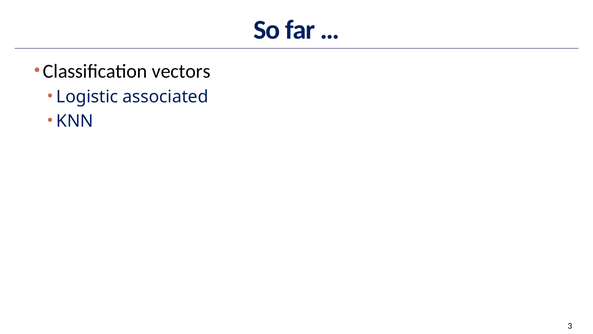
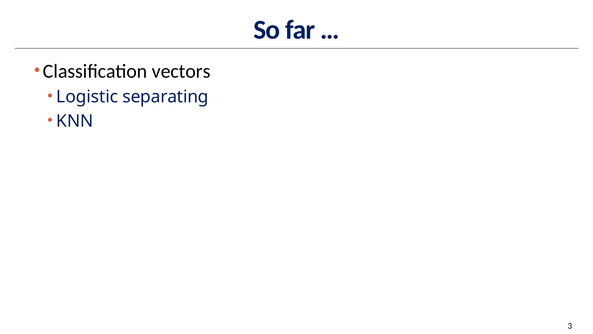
associated: associated -> separating (166, 97)
